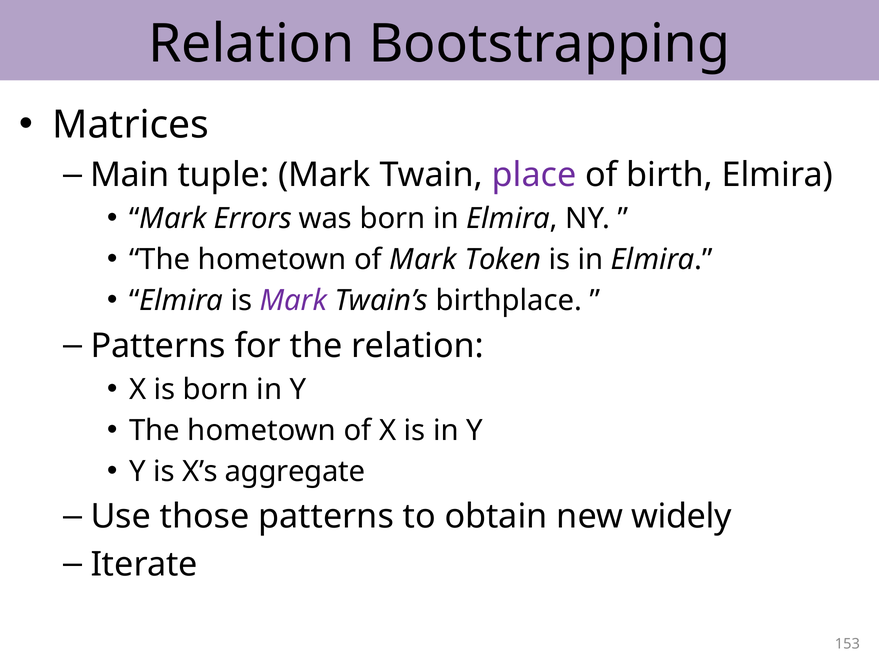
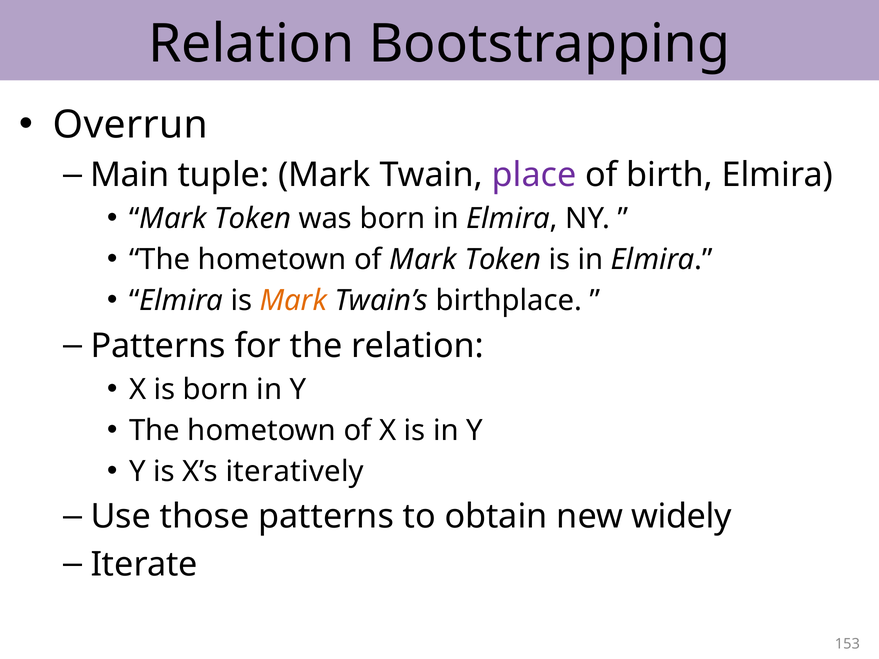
Matrices: Matrices -> Overrun (130, 125)
Errors: Errors -> Token (253, 219)
Mark colour: purple -> orange (293, 301)
aggregate: aggregate -> iteratively (295, 472)
